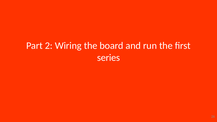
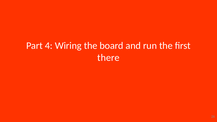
2: 2 -> 4 (49, 46)
series: series -> there (108, 58)
